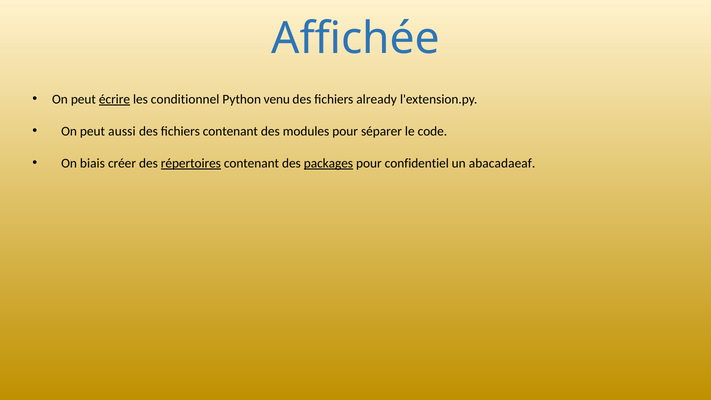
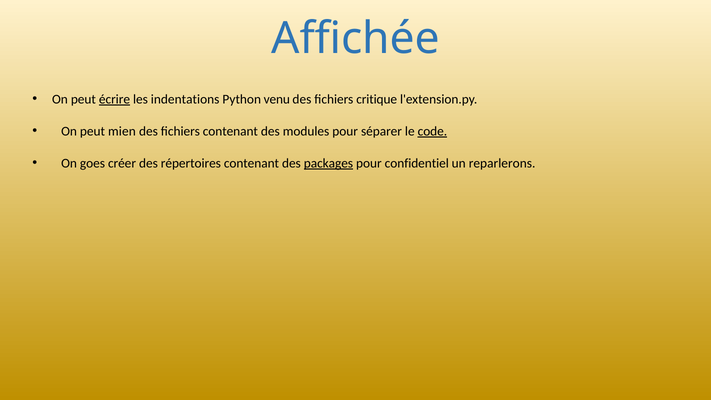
conditionnel: conditionnel -> indentations (185, 99)
already: already -> critique (377, 99)
aussi: aussi -> mien (122, 131)
code underline: none -> present (432, 131)
biais: biais -> goes (92, 163)
répertoires underline: present -> none (191, 163)
abacadaeaf: abacadaeaf -> reparlerons (502, 163)
